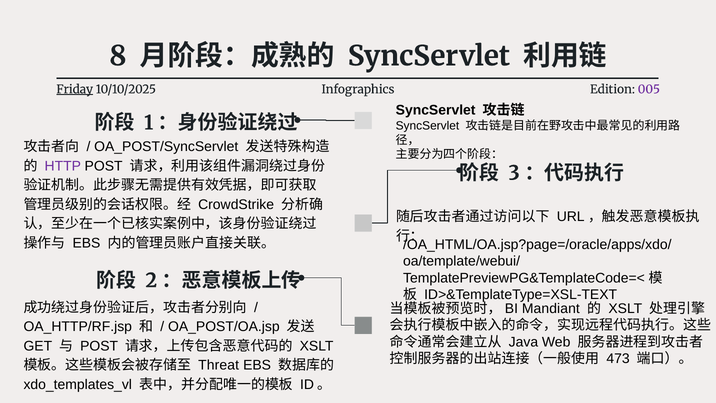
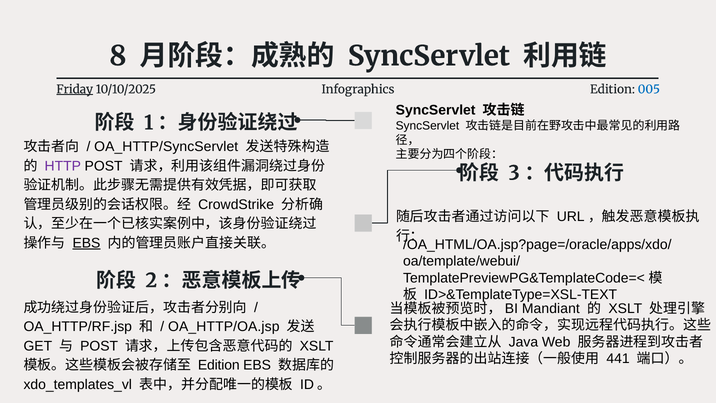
005 colour: purple -> blue (649, 89)
OA_POST/SyncServlet: OA_POST/SyncServlet -> OA_HTTP/SyncServlet (166, 147)
EBS underline: none -> present (86, 243)
OA_POST/OA.jsp: OA_POST/OA.jsp -> OA_HTTP/OA.jsp (224, 327)
473: 473 -> 441 (618, 359)
Threat: Threat -> Edition (219, 365)
